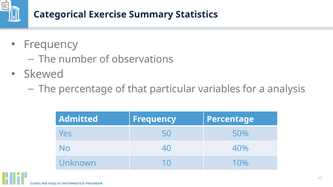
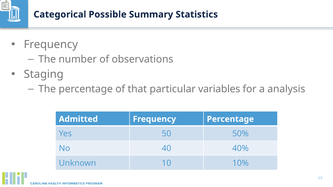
Exercise: Exercise -> Possible (108, 14)
Skewed: Skewed -> Staging (44, 74)
